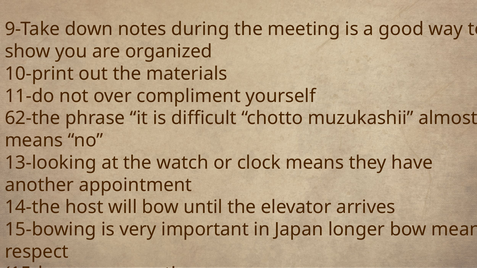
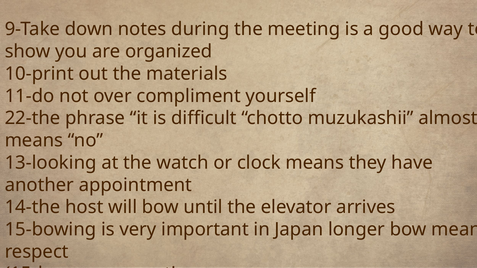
62-the: 62-the -> 22-the (33, 118)
